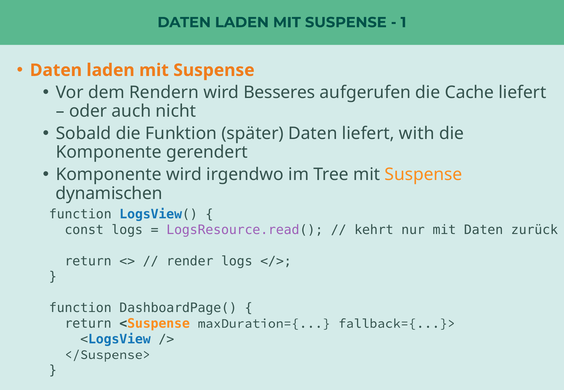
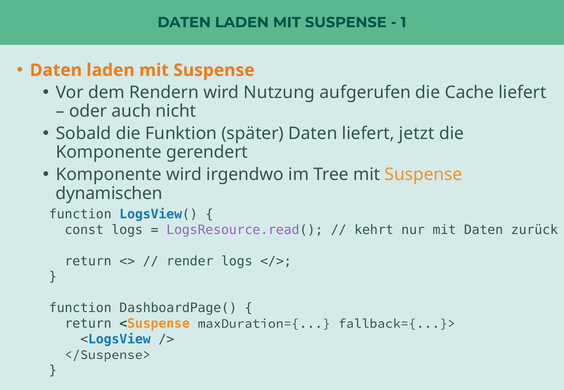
Besseres: Besseres -> Nutzung (279, 93)
with: with -> jetzt (417, 134)
